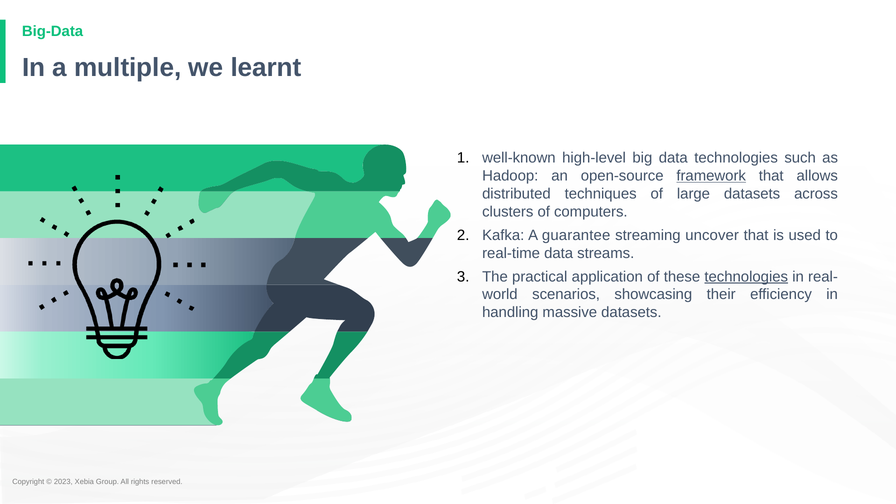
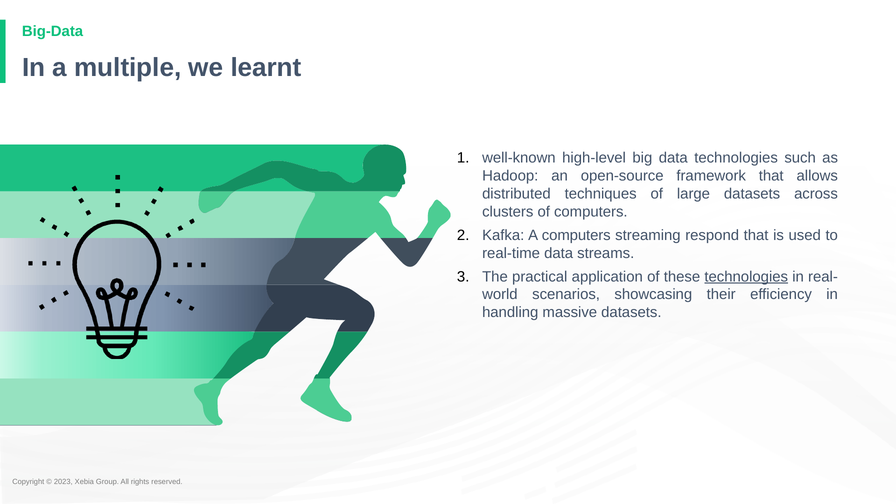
framework underline: present -> none (711, 176)
A guarantee: guarantee -> computers (576, 235)
uncover: uncover -> respond (712, 235)
